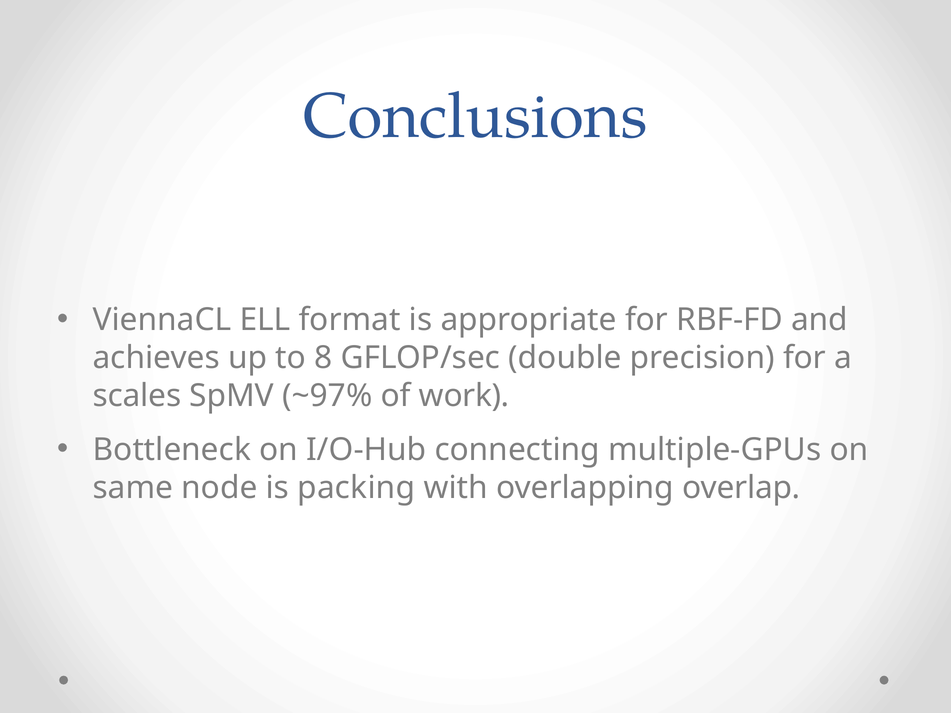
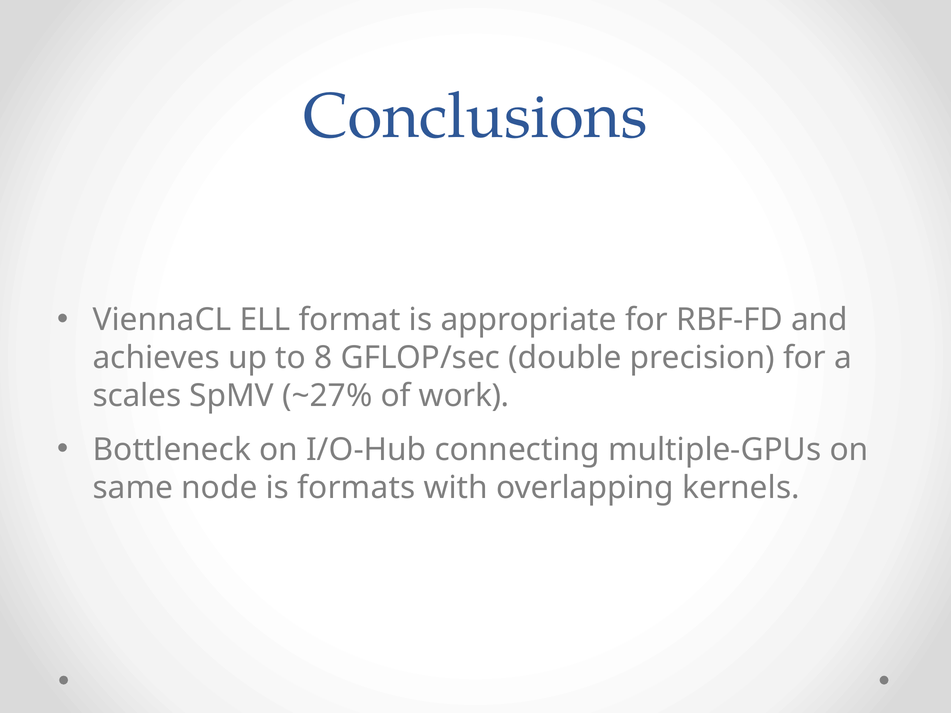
~97%: ~97% -> ~27% (327, 396)
packing: packing -> formats (356, 488)
overlap: overlap -> kernels (741, 488)
